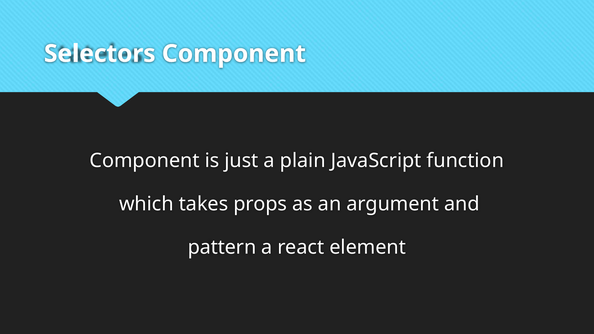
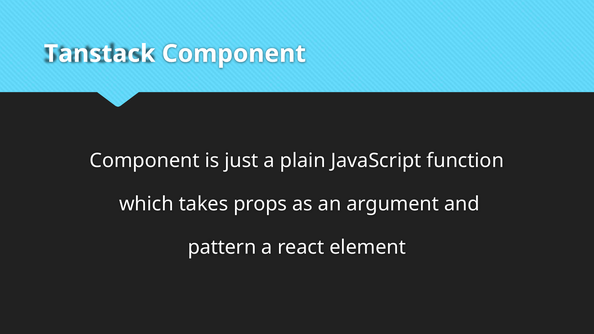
Selectors: Selectors -> Tanstack (100, 54)
